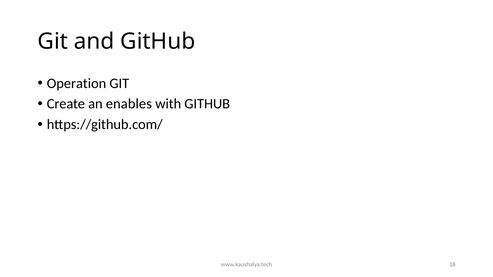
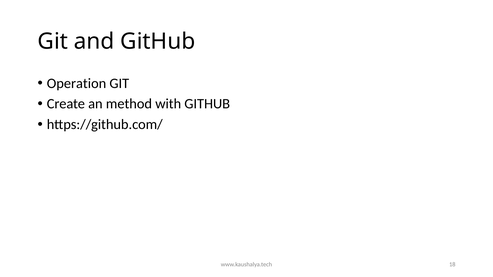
enables: enables -> method (129, 104)
